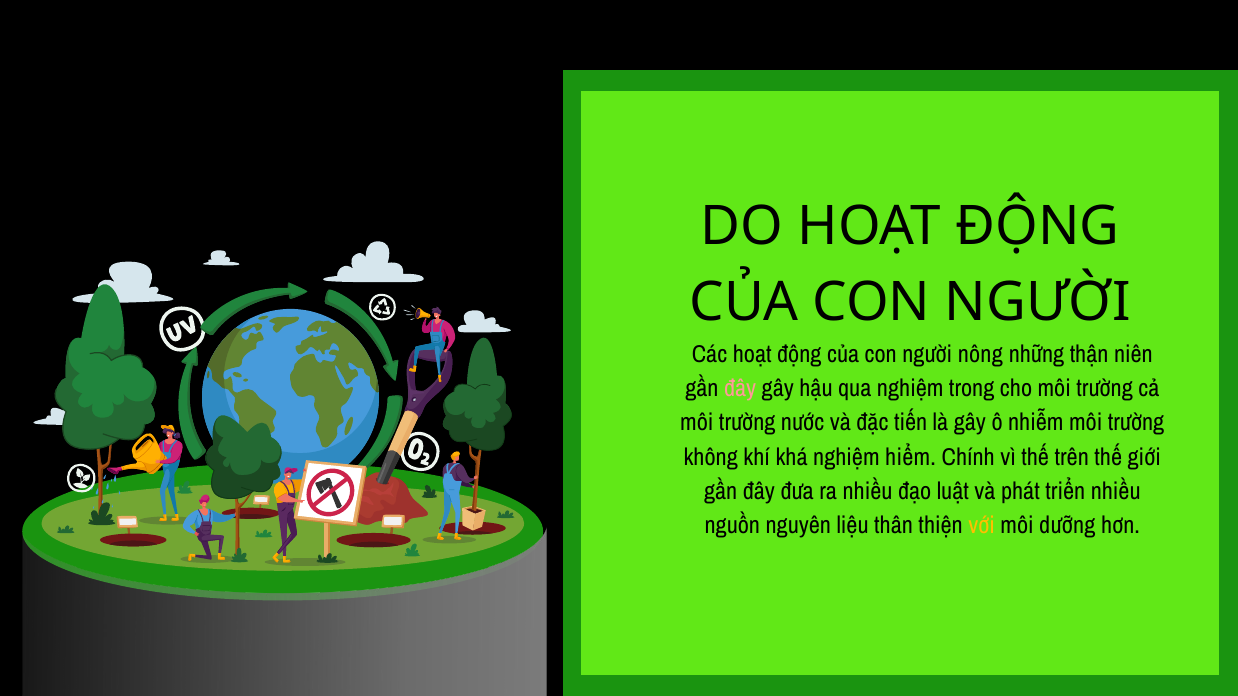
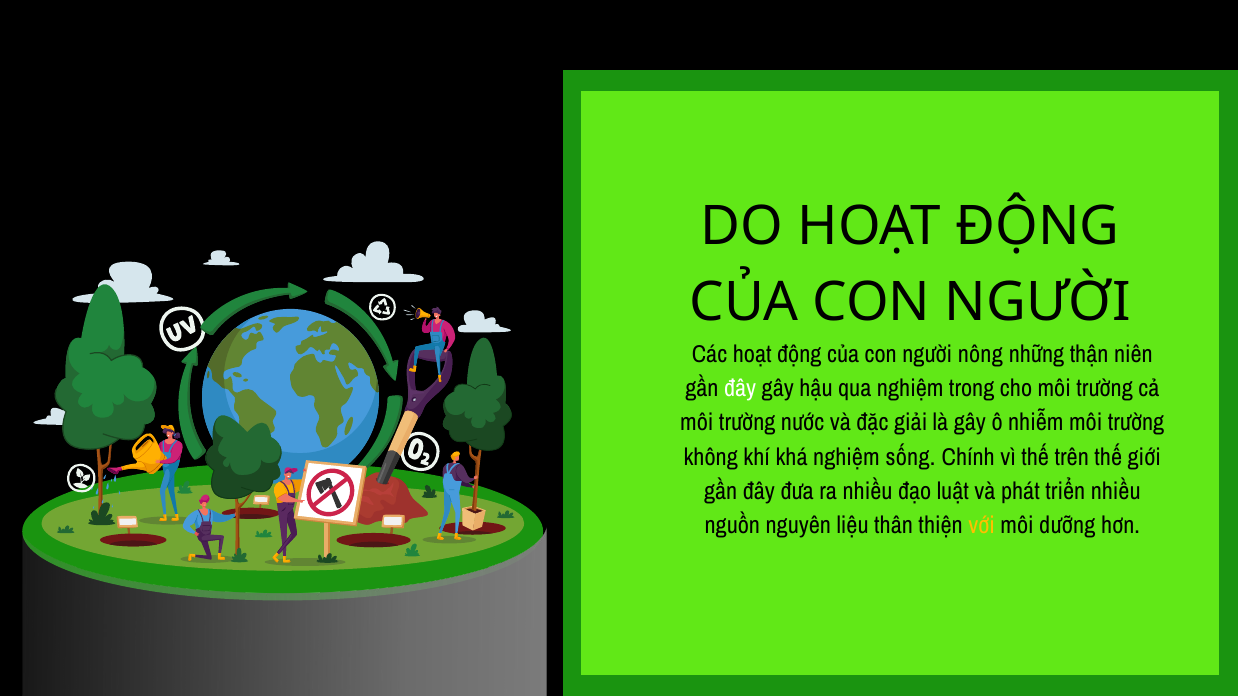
đây colour: pink -> white (740, 389)
tiến: tiến -> giải (911, 423)
hiểm: hiểm -> sống (911, 457)
